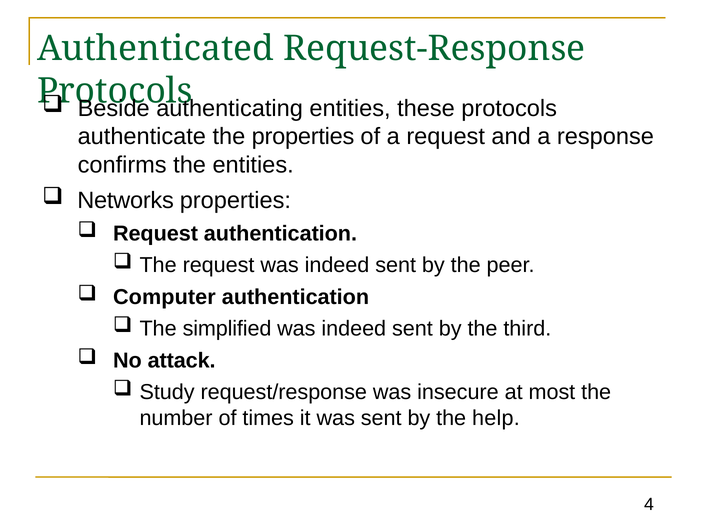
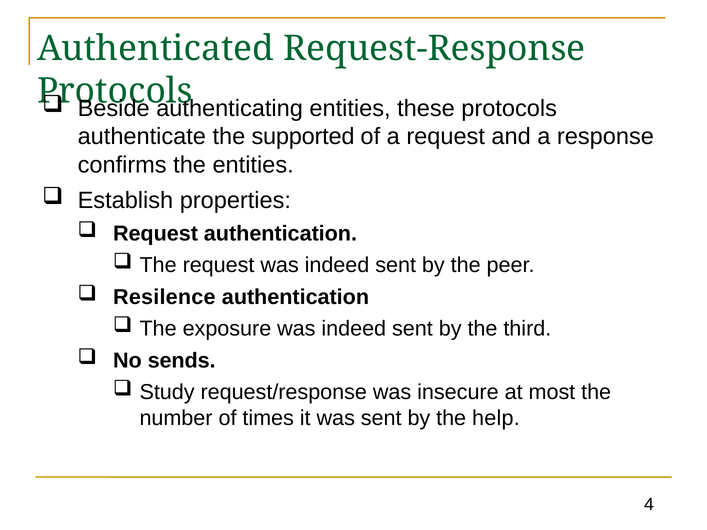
the properties: properties -> supported (303, 137)
Networks: Networks -> Establish (125, 201)
Computer: Computer -> Resilence (164, 297)
simplified: simplified -> exposure (227, 329)
attack: attack -> sends (182, 361)
